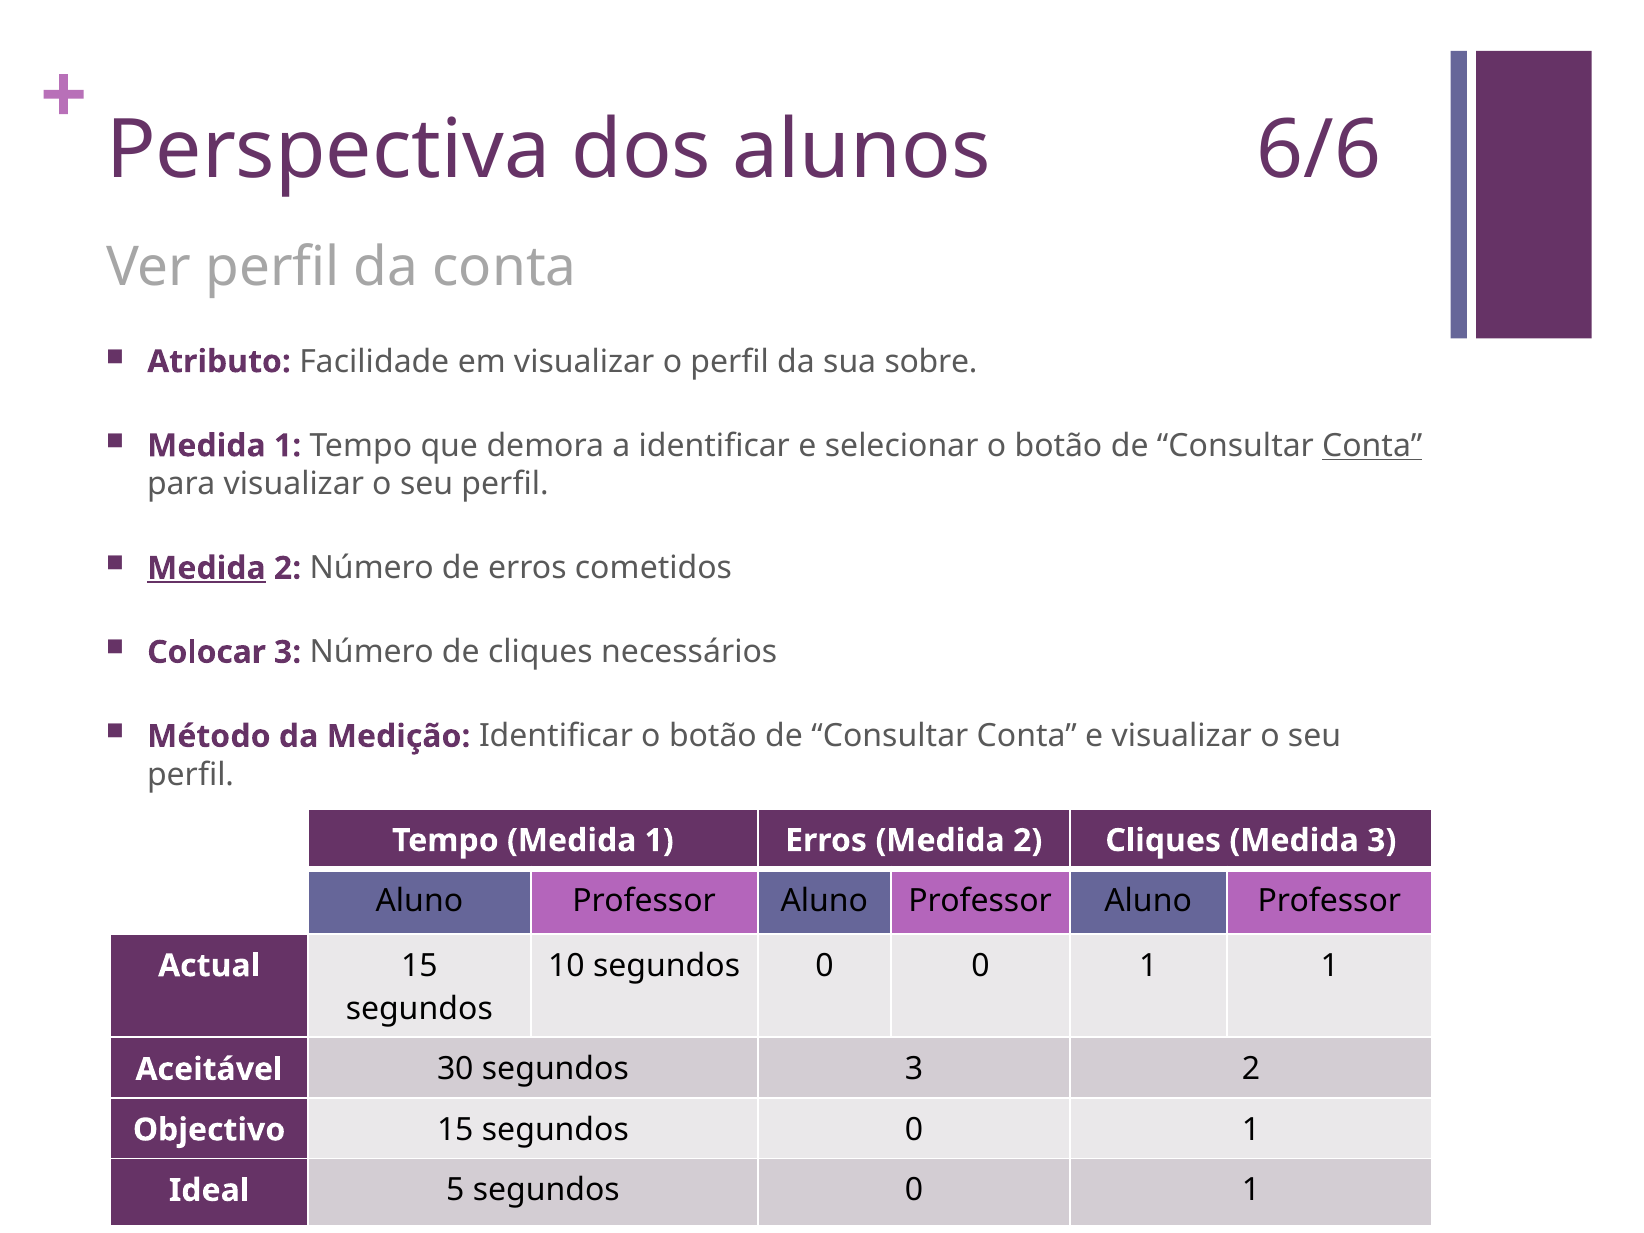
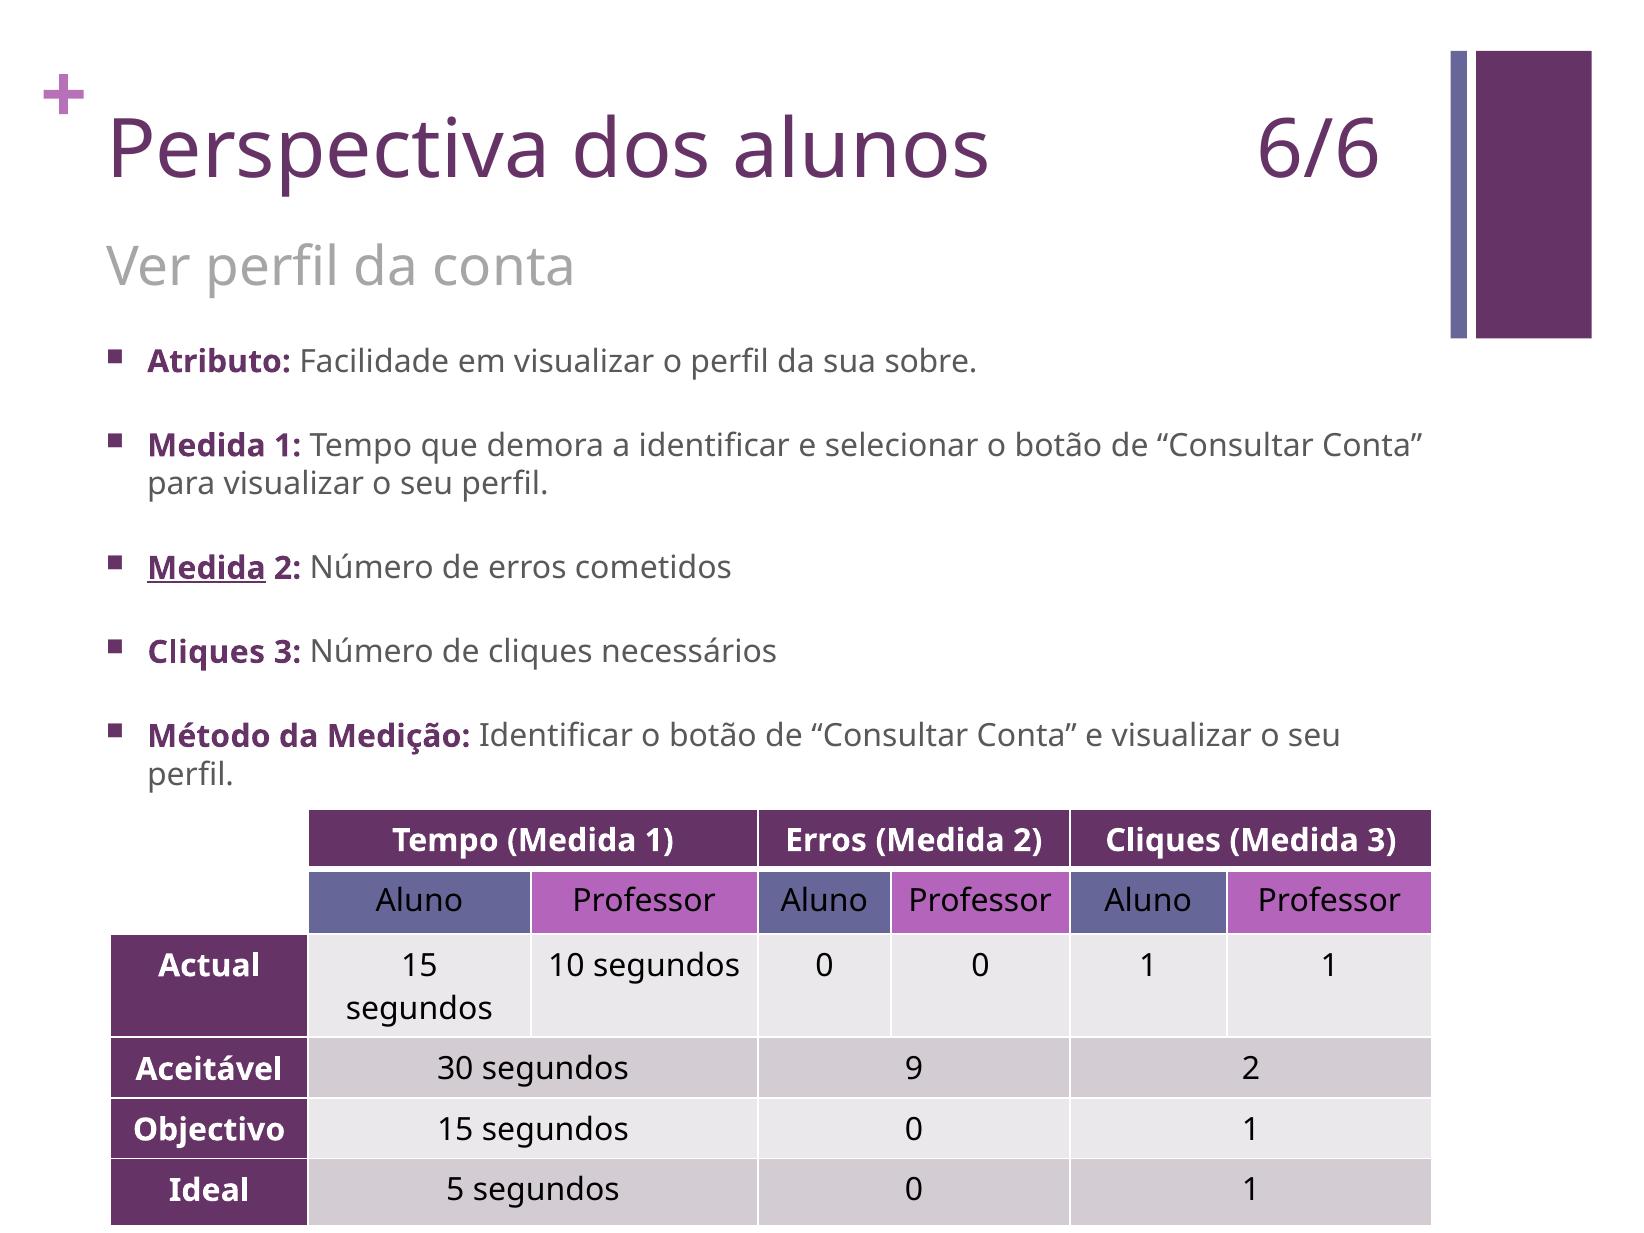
Conta underline: present -> none (1372, 446)
Colocar: Colocar -> Cliques (206, 652)
segundos 3: 3 -> 9 (914, 1069)
